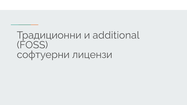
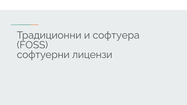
additional: additional -> софтуера (116, 35)
